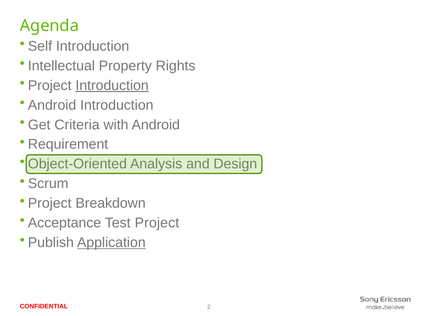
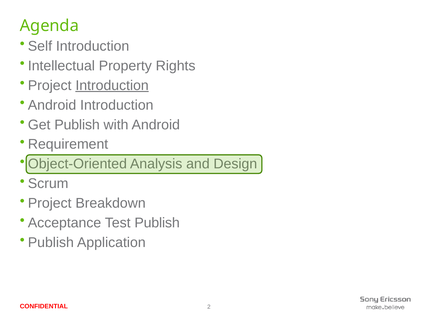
Get Criteria: Criteria -> Publish (77, 125)
Test Project: Project -> Publish (157, 223)
Application underline: present -> none (111, 242)
